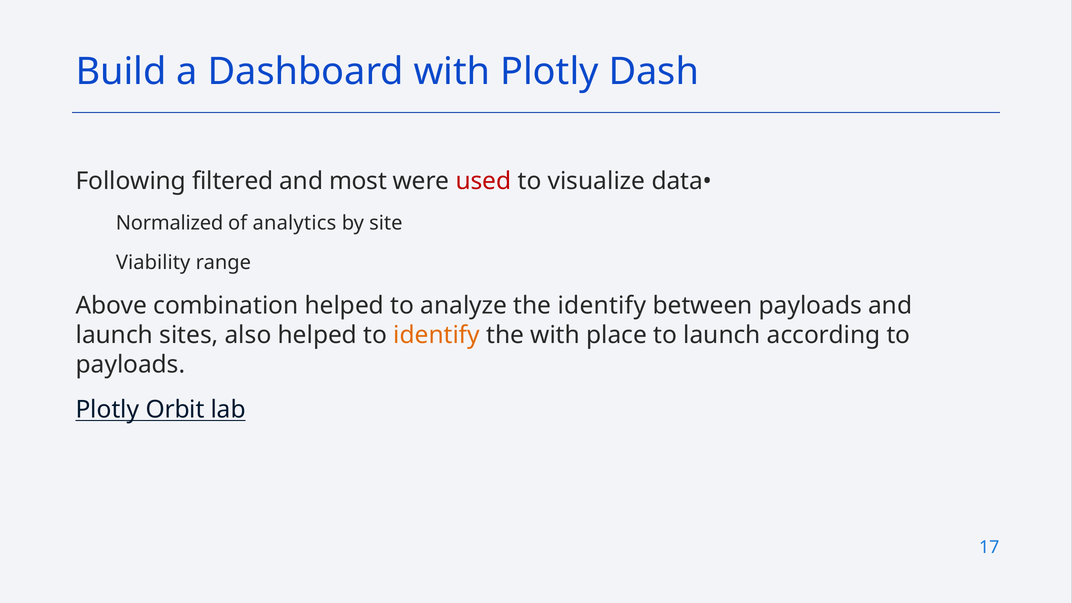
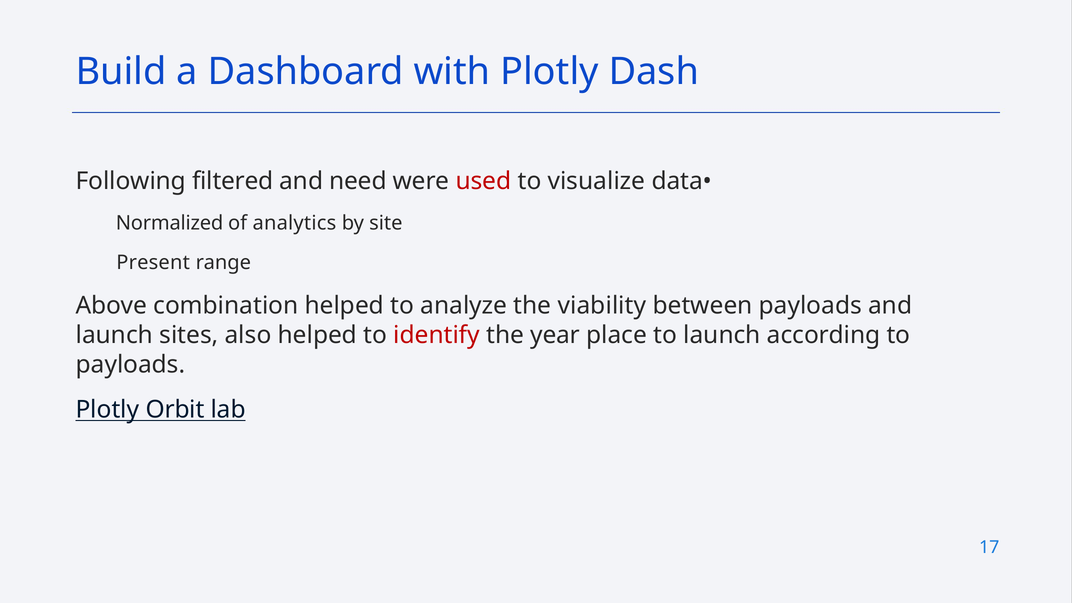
most: most -> need (358, 181)
Viability: Viability -> Present (153, 263)
the identify: identify -> viability (602, 306)
identify colour: orange -> red (437, 335)
the with: with -> year (555, 335)
